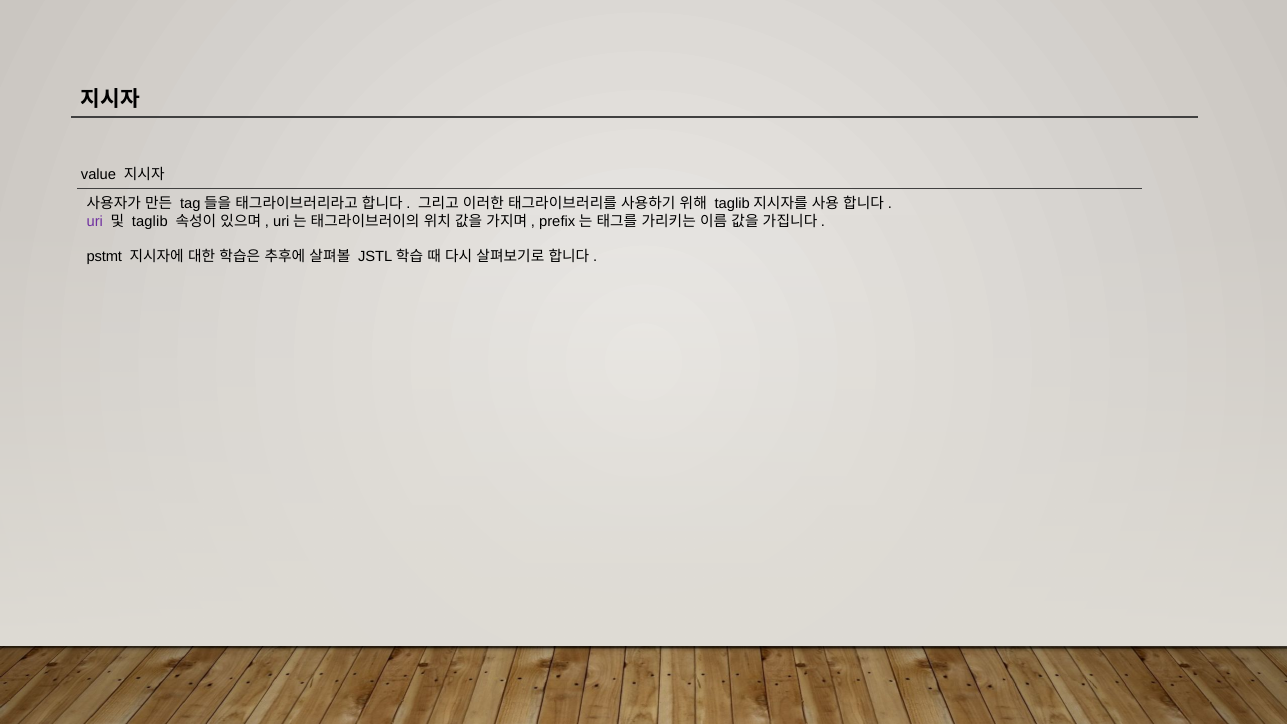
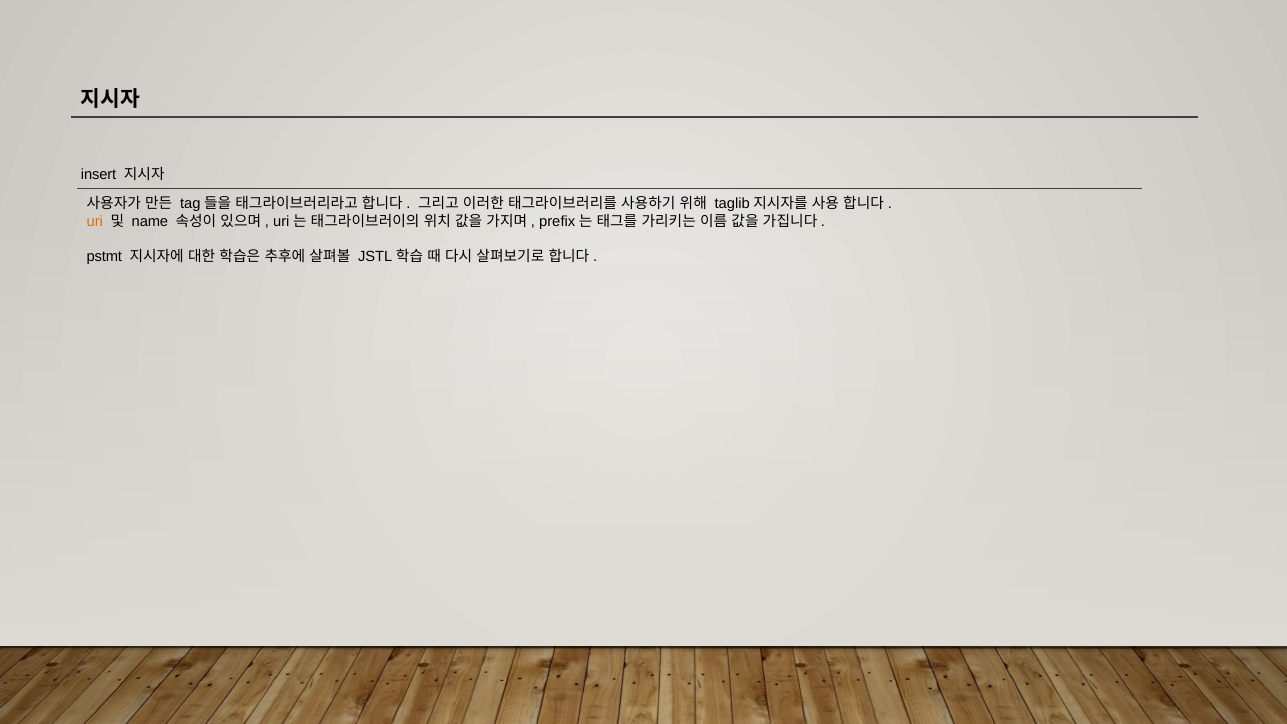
value: value -> insert (99, 175)
uri colour: purple -> orange (95, 221)
taglib: taglib -> name (150, 221)
